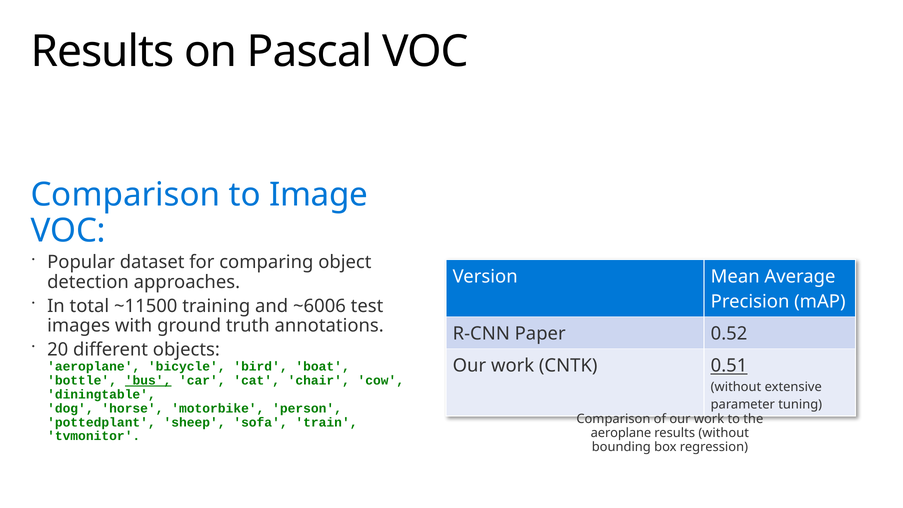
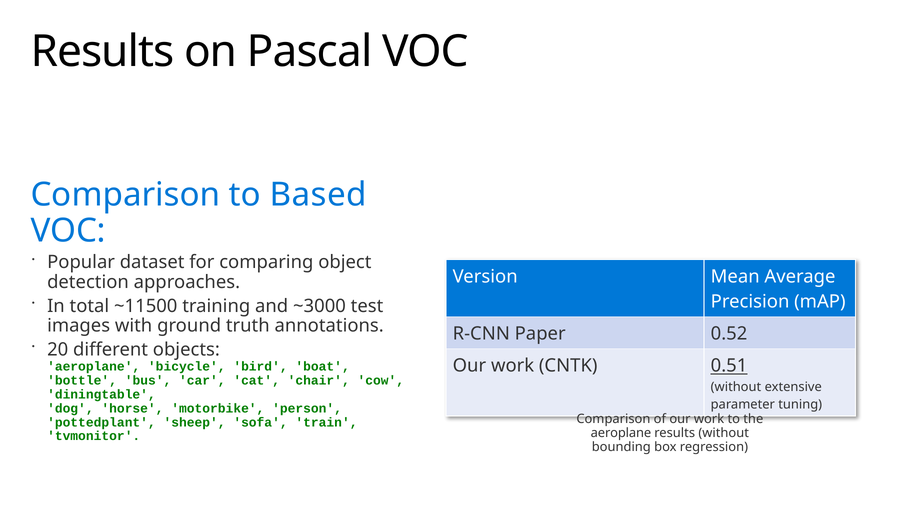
Image: Image -> Based (318, 195)
~6006: ~6006 -> ~3000 (319, 306)
bus underline: present -> none (148, 380)
